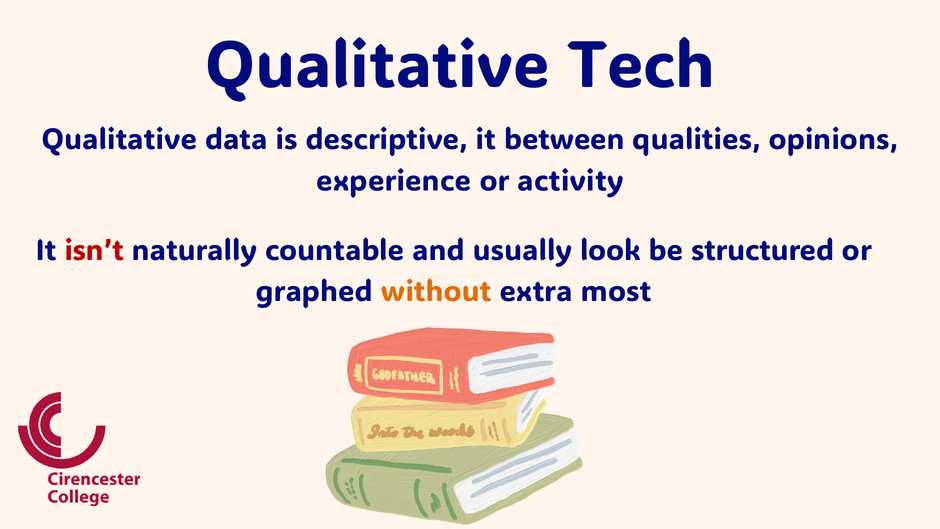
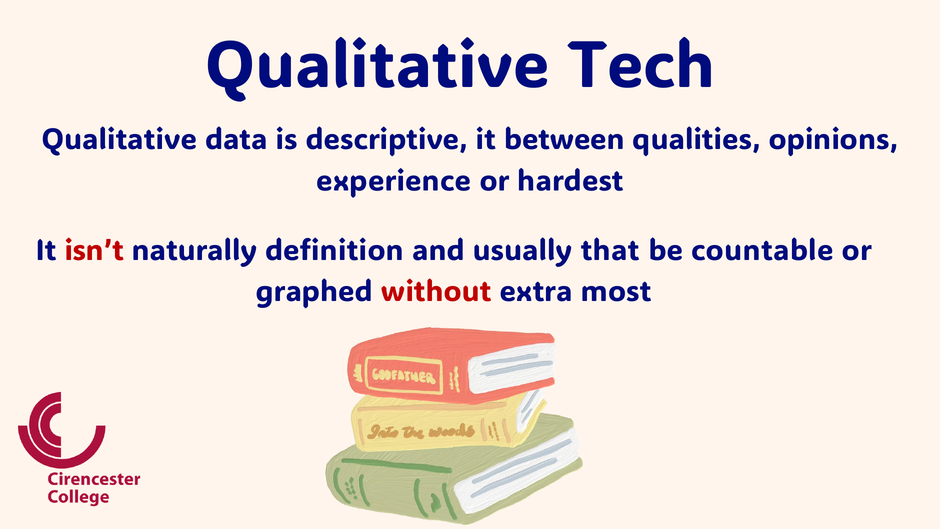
activity: activity -> hardest (571, 181)
countable: countable -> definition (335, 250)
look: look -> that (610, 250)
structured: structured -> countable (762, 250)
without colour: orange -> red (436, 291)
